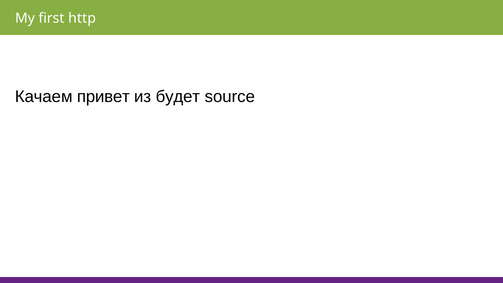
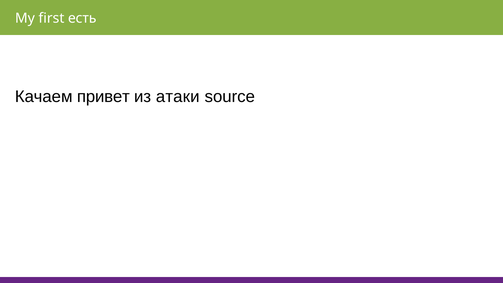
http: http -> есть (82, 18)
будет: будет -> атаки (178, 96)
